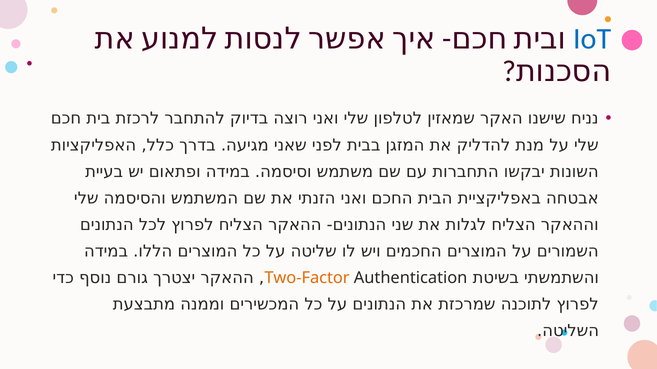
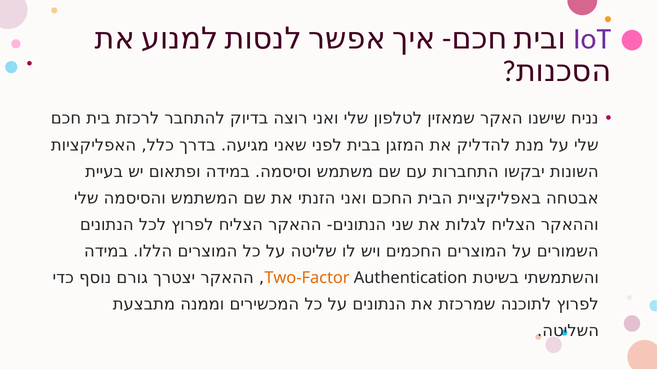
IoT colour: blue -> purple (592, 39)
